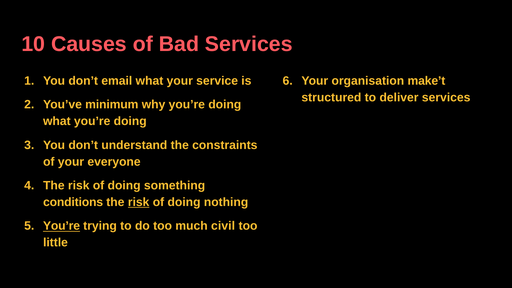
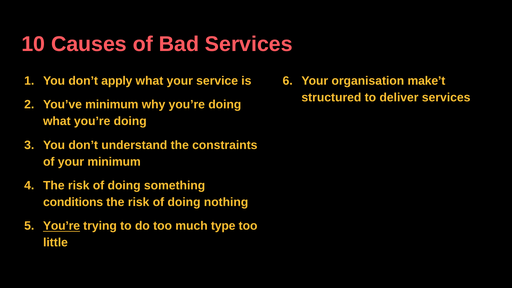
email: email -> apply (117, 81)
your everyone: everyone -> minimum (114, 162)
risk underline: present -> none (139, 202)
civil: civil -> type (223, 226)
